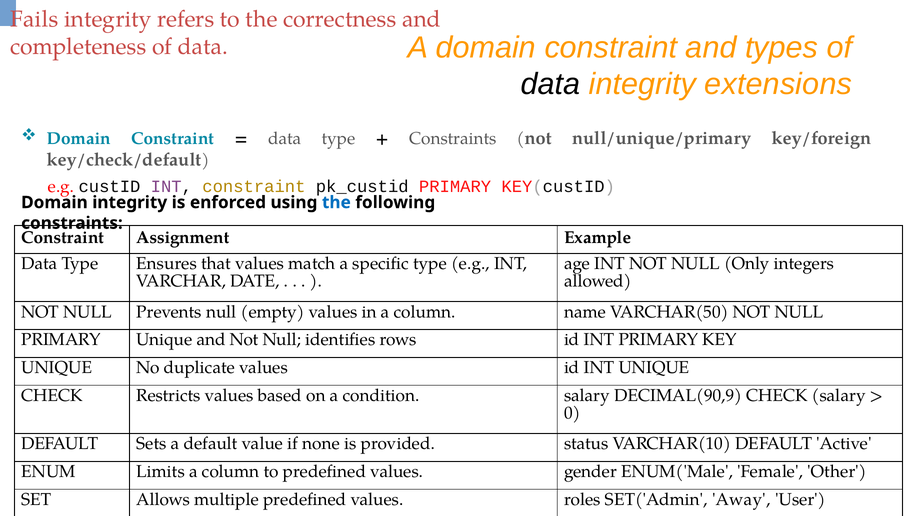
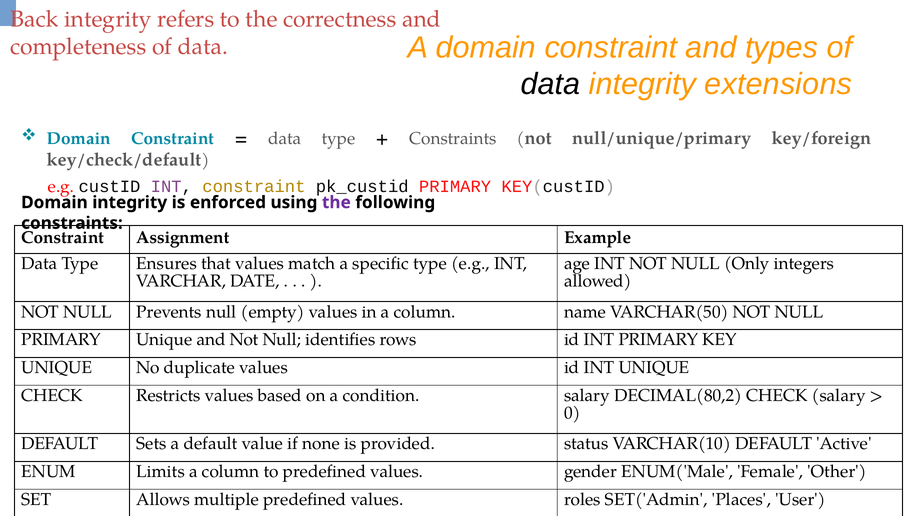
Fails: Fails -> Back (34, 19)
the colour: blue -> purple (336, 202)
DECIMAL(90,9: DECIMAL(90,9 -> DECIMAL(80,2 (678, 395)
Away: Away -> Places (741, 499)
